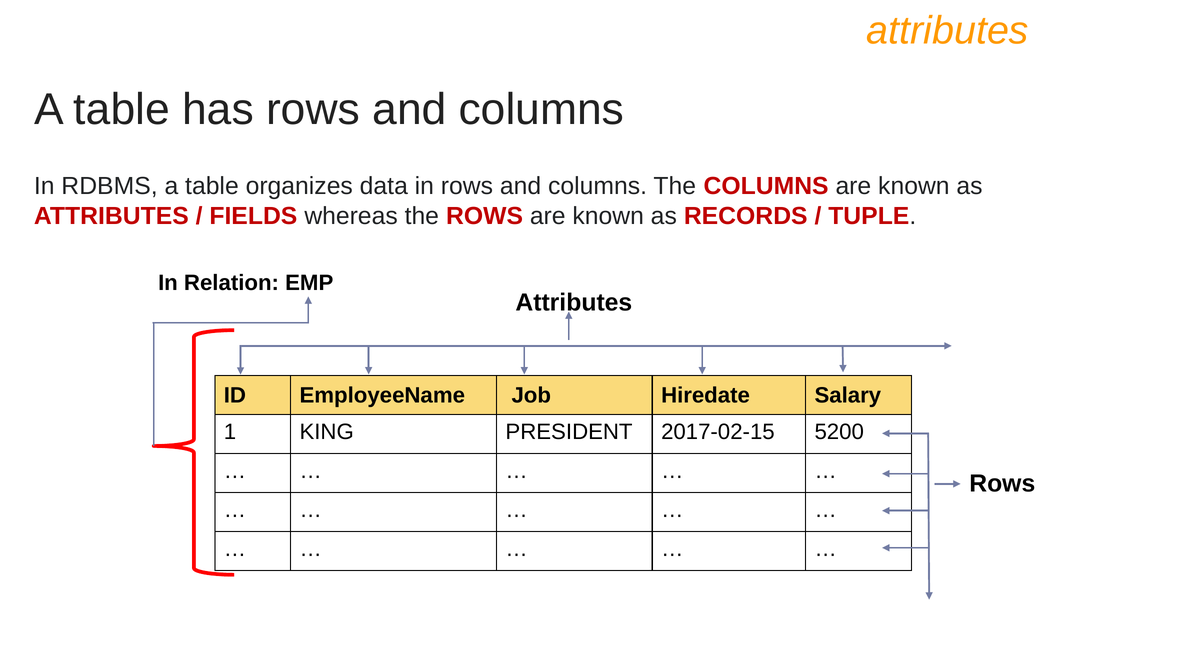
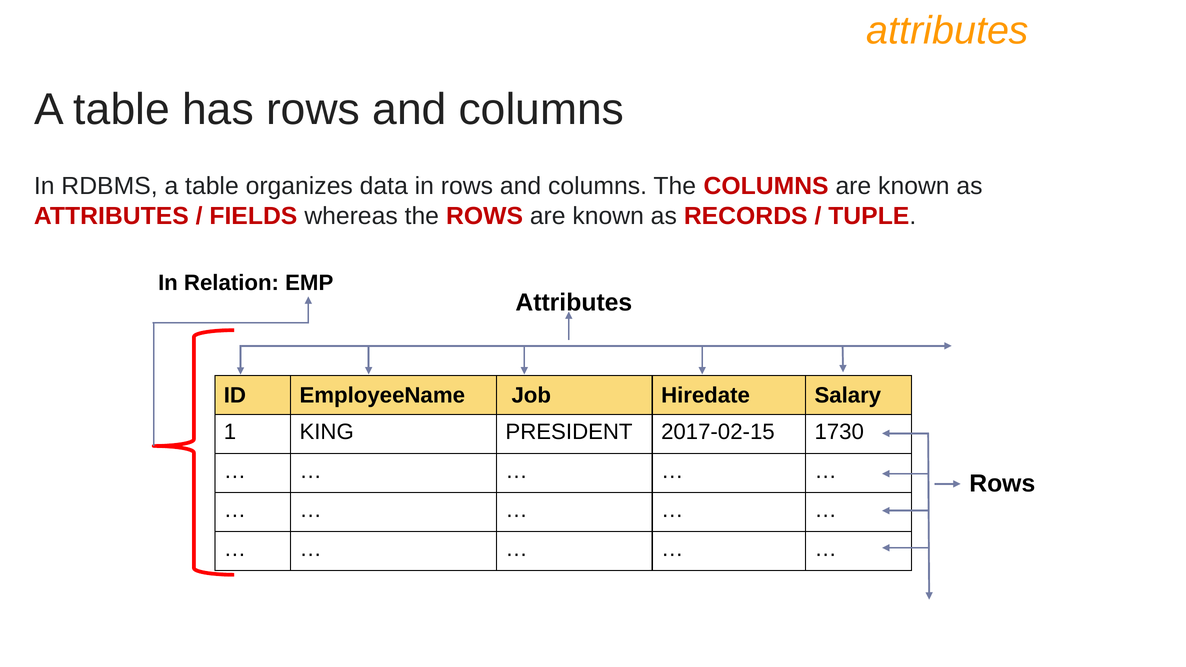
5200: 5200 -> 1730 (839, 432)
